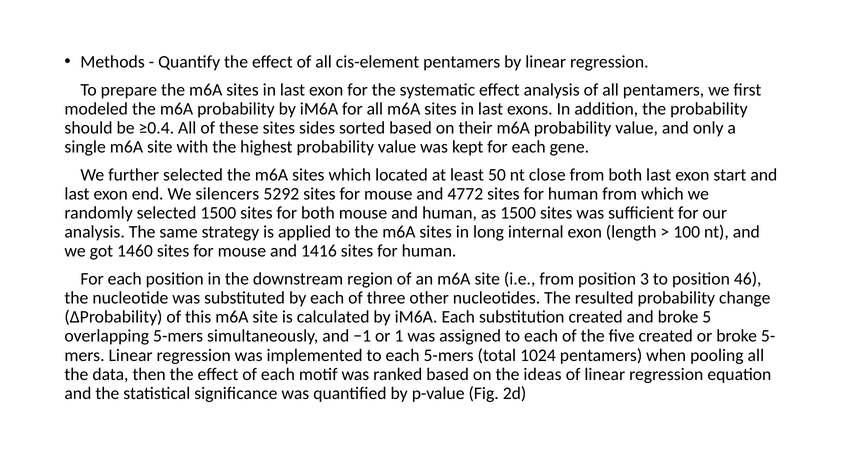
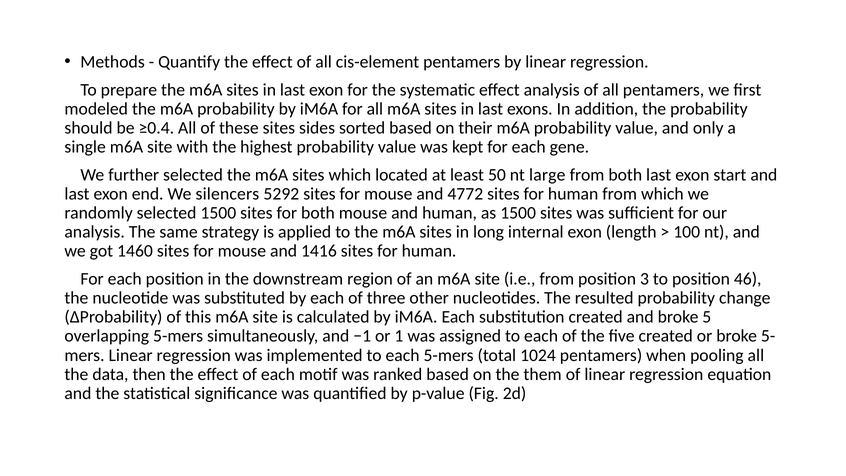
close: close -> large (547, 175)
ideas: ideas -> them (543, 374)
